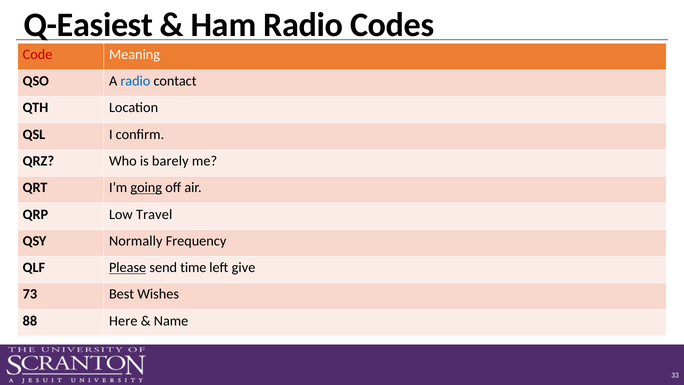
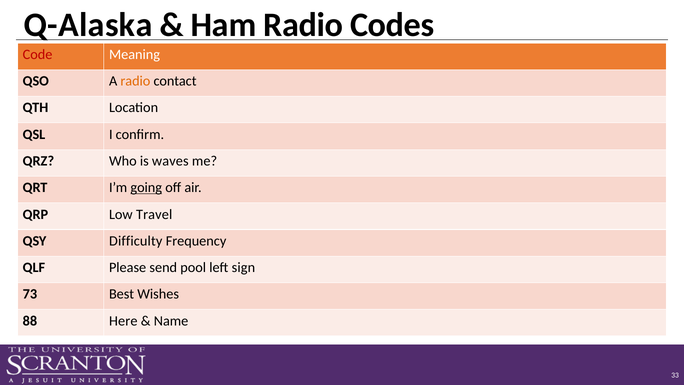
Q-Easiest: Q-Easiest -> Q-Alaska (88, 25)
radio colour: blue -> orange (135, 81)
barely: barely -> waves (170, 161)
Normally: Normally -> Difficulty (136, 241)
Please underline: present -> none (128, 267)
time: time -> pool (193, 267)
give: give -> sign (243, 267)
